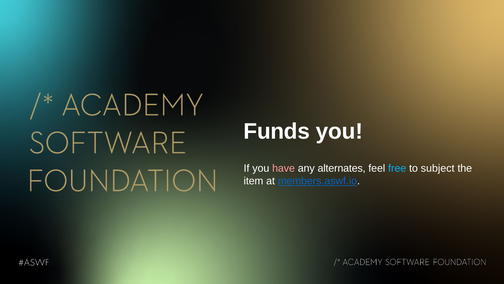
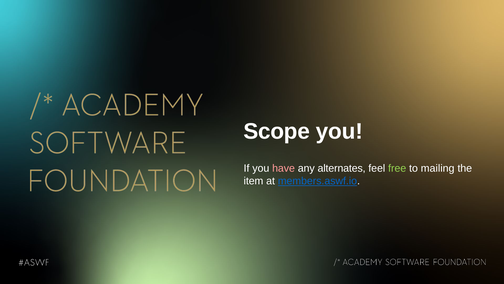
Funds: Funds -> Scope (277, 131)
free colour: light blue -> light green (397, 168)
subject: subject -> mailing (438, 168)
